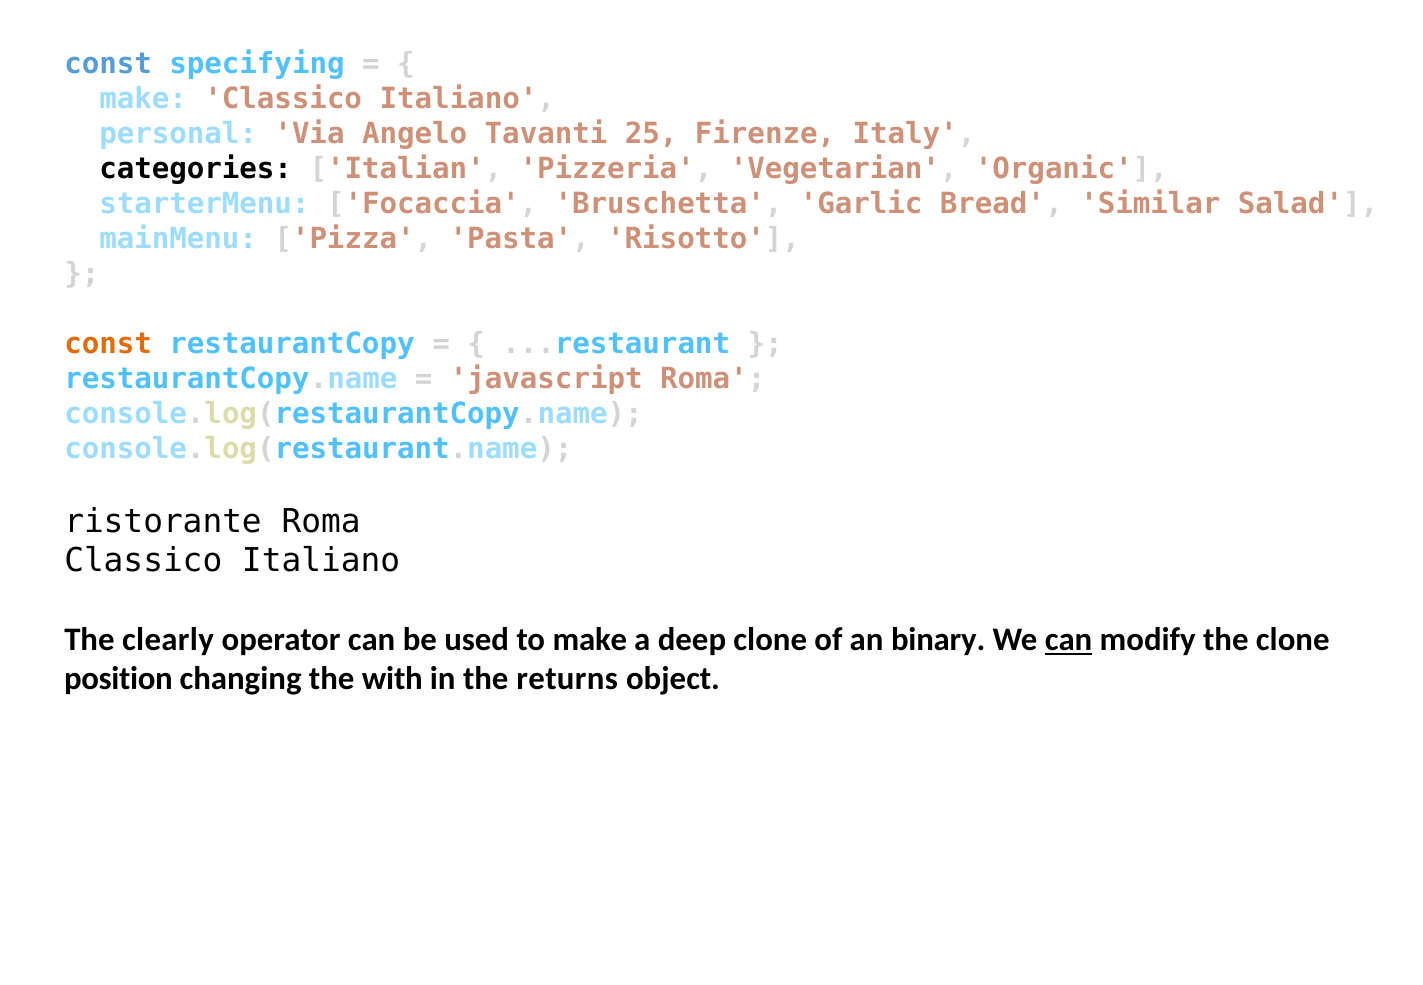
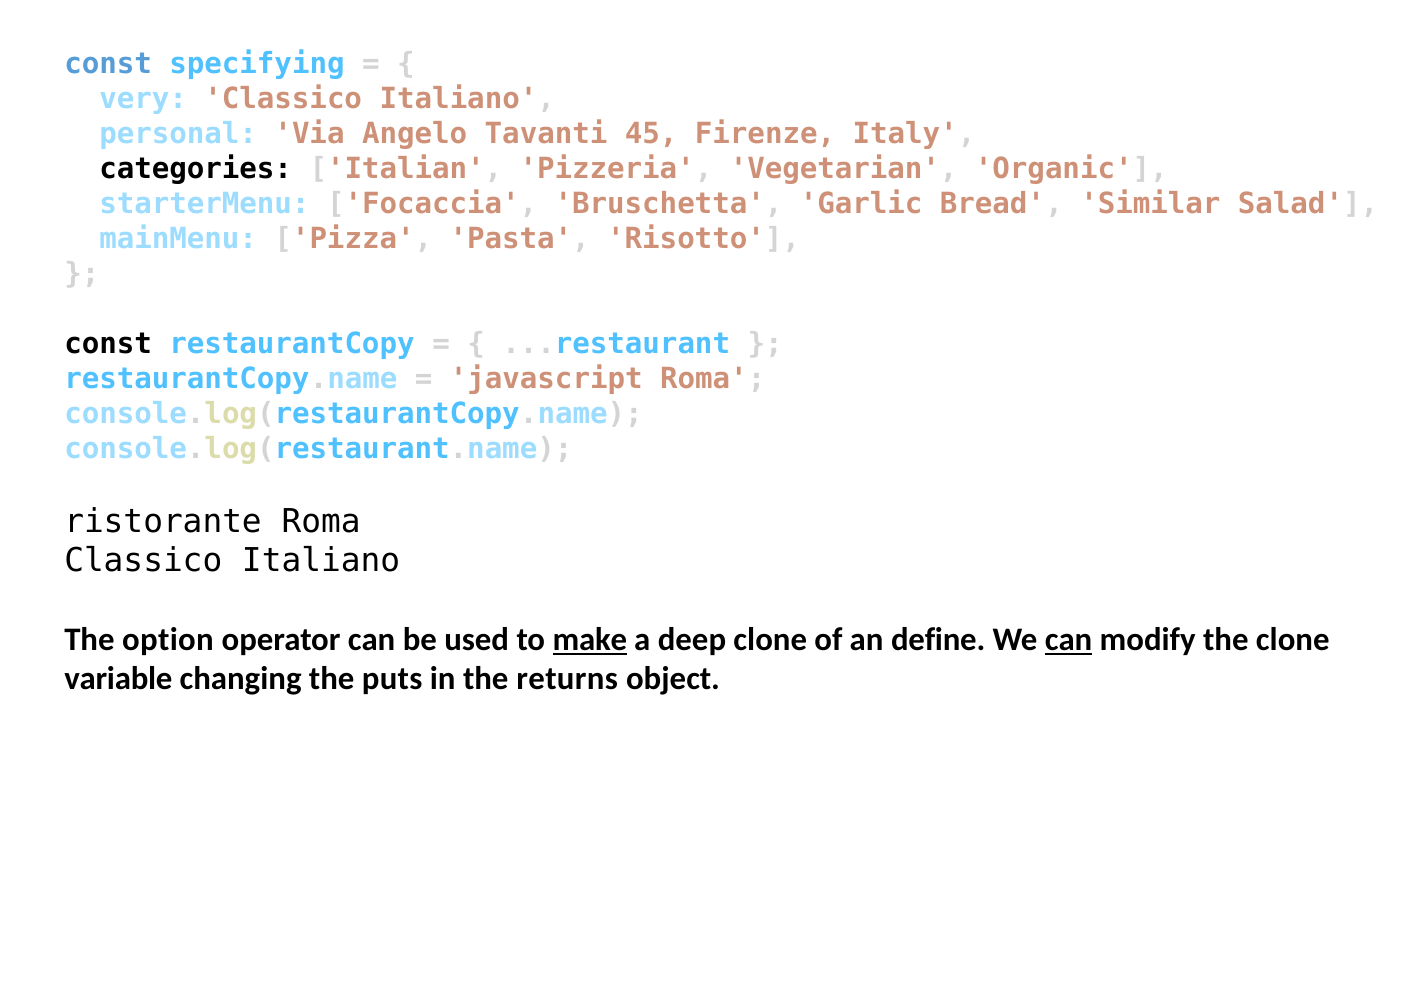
make: make -> very (143, 99)
25: 25 -> 45 (651, 134)
const colour: orange -> black (108, 344)
clearly: clearly -> option (168, 640)
make underline: none -> present (590, 640)
binary: binary -> define (938, 640)
position: position -> variable (118, 679)
with: with -> puts (392, 679)
